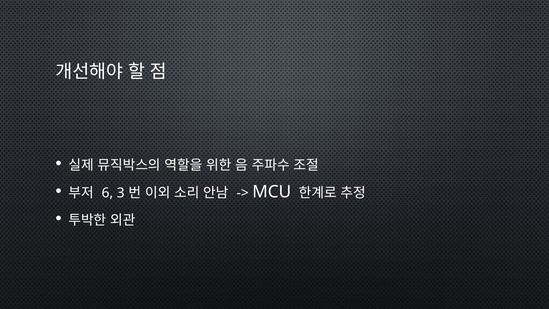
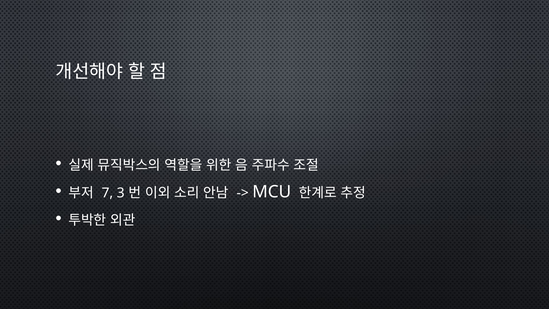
6: 6 -> 7 (107, 193)
